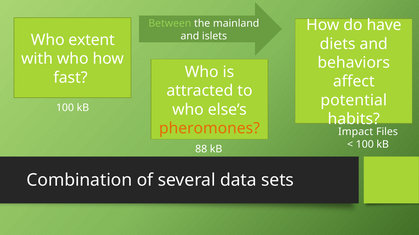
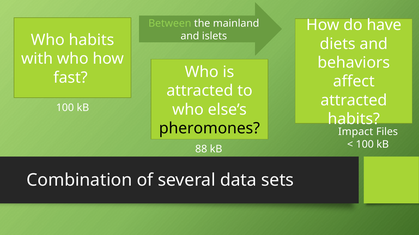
Who extent: extent -> habits (91, 40)
potential: potential -> attracted (354, 101)
pheromones colour: orange -> black (209, 129)
